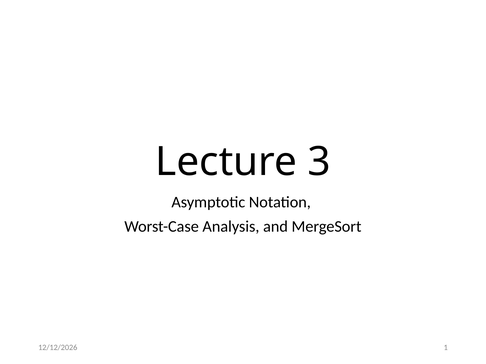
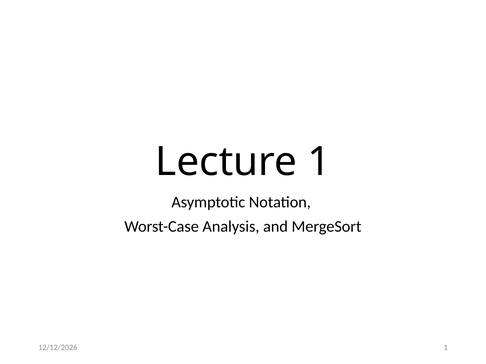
Lecture 3: 3 -> 1 (319, 162)
